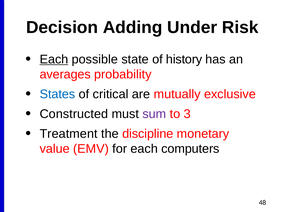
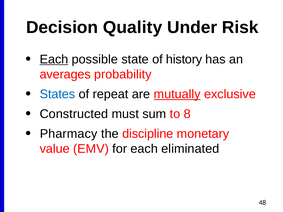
Adding: Adding -> Quality (133, 27)
critical: critical -> repeat (111, 94)
mutually underline: none -> present (177, 94)
sum colour: purple -> black (154, 114)
3: 3 -> 8 (187, 114)
Treatment: Treatment -> Pharmacy (69, 134)
computers: computers -> eliminated (190, 149)
